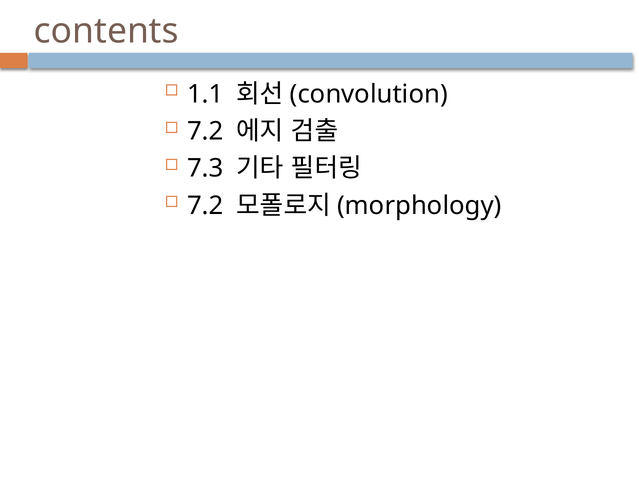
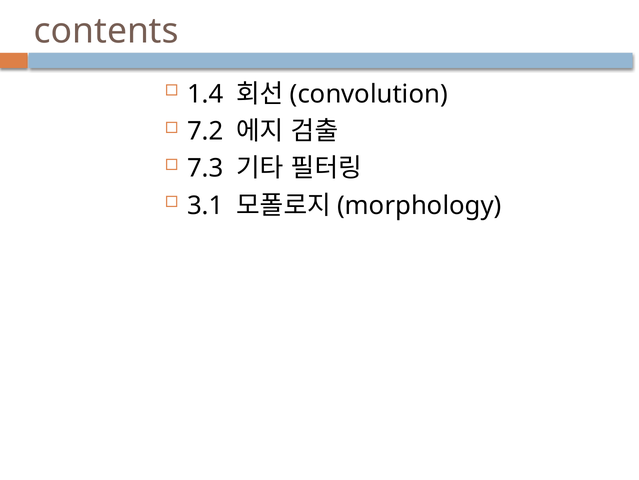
1.1: 1.1 -> 1.4 (205, 94)
7.2: 7.2 -> 3.1 (205, 205)
